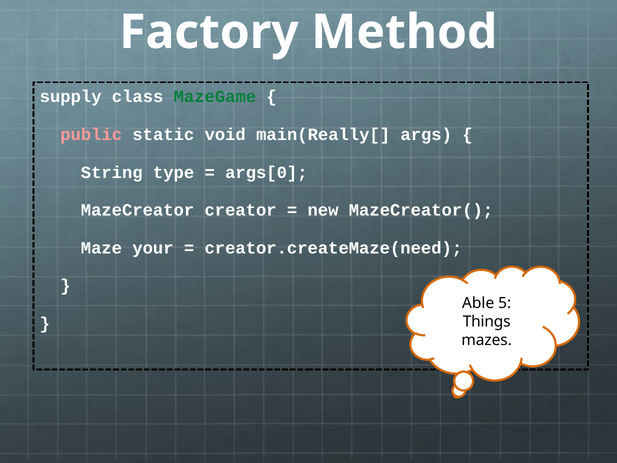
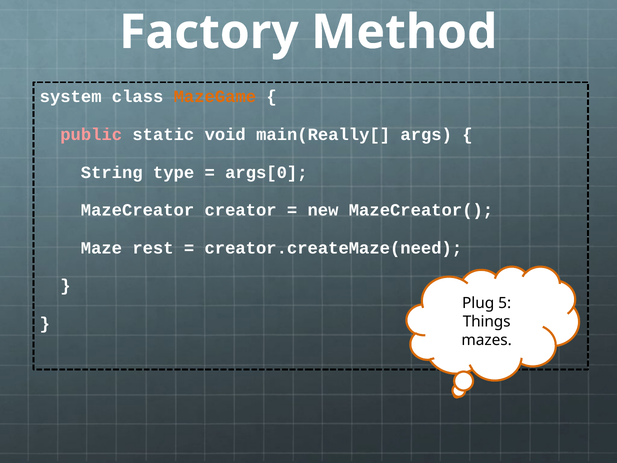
supply: supply -> system (71, 97)
MazeGame colour: green -> orange (215, 97)
your: your -> rest (153, 248)
Able: Able -> Plug (478, 303)
